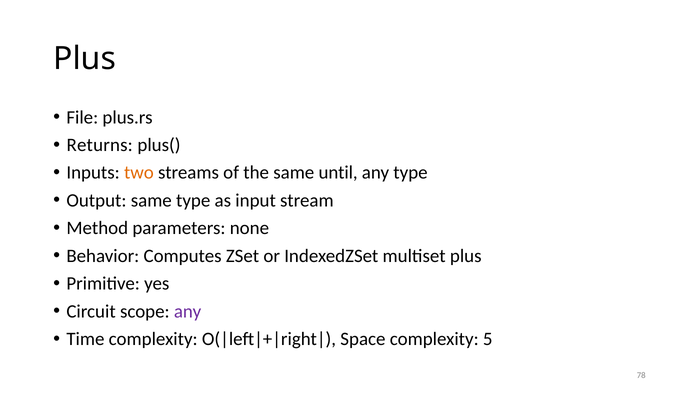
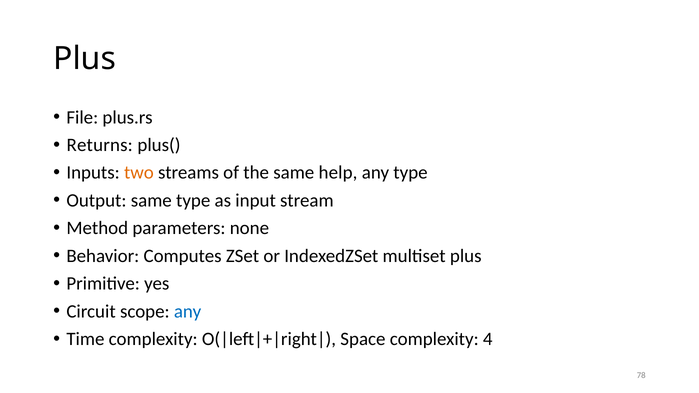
until: until -> help (338, 173)
any colour: purple -> blue (188, 311)
5: 5 -> 4 (488, 339)
